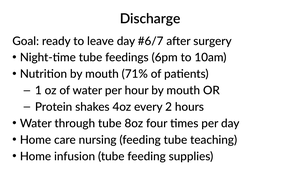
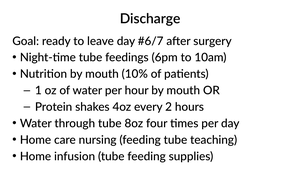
71%: 71% -> 10% (135, 74)
